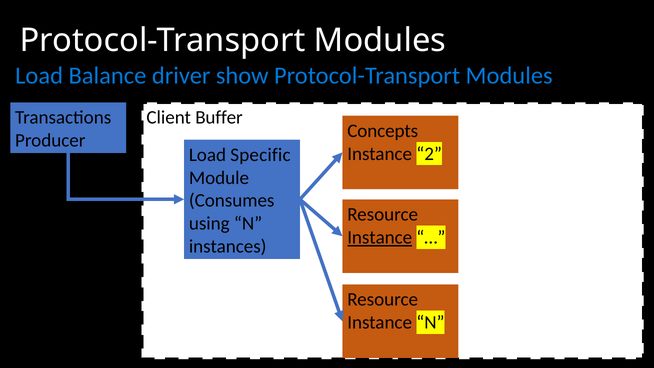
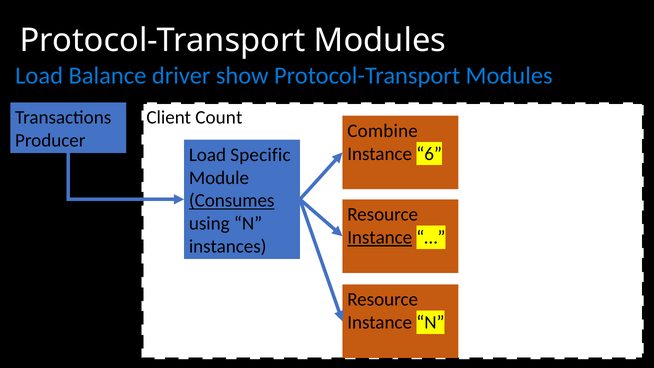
Buffer: Buffer -> Count (219, 118)
Concepts: Concepts -> Combine (383, 131)
2: 2 -> 6 (429, 154)
Consumes underline: none -> present (232, 201)
